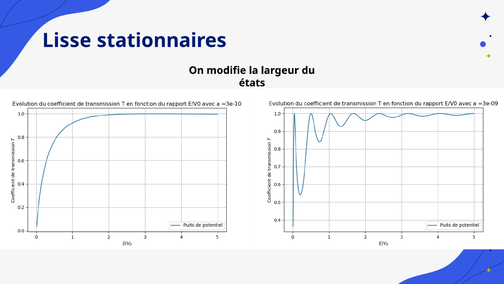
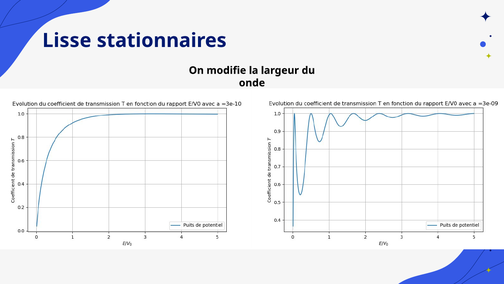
états: états -> onde (252, 83)
